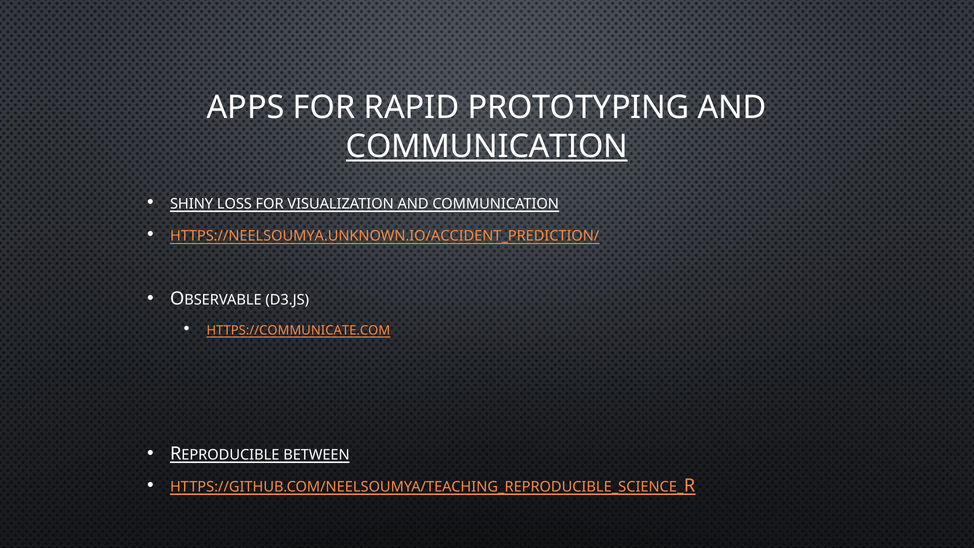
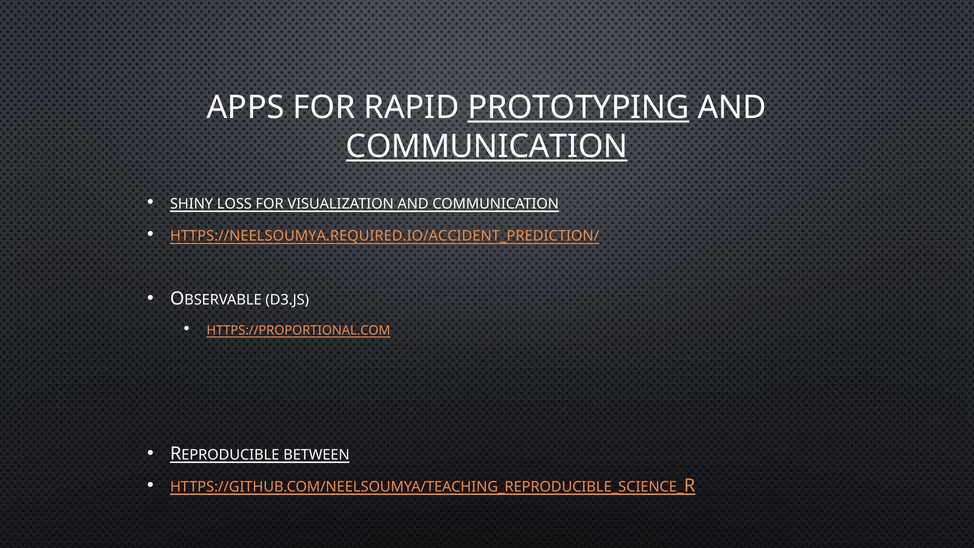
PROTOTYPING underline: none -> present (578, 108)
HTTPS://NEELSOUMYA.UNKNOWN.IO/ACCIDENT_PREDICTION/: HTTPS://NEELSOUMYA.UNKNOWN.IO/ACCIDENT_PREDICTION/ -> HTTPS://NEELSOUMYA.REQUIRED.IO/ACCIDENT_PREDICTION/ (385, 236)
HTTPS://COMMUNICATE.COM: HTTPS://COMMUNICATE.COM -> HTTPS://PROPORTIONAL.COM (298, 330)
